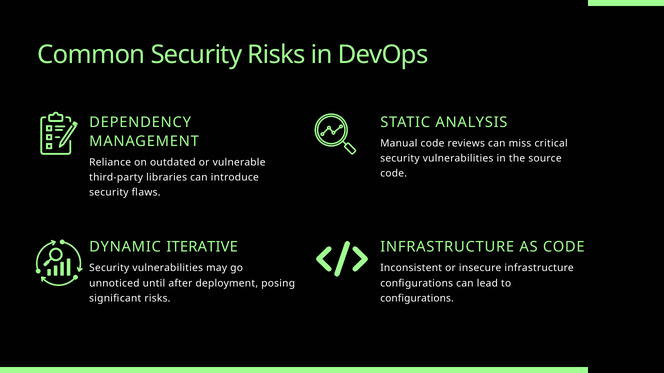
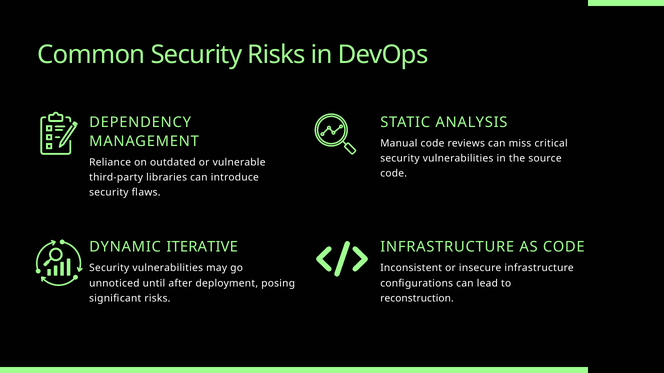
configurations: configurations -> reconstruction (417, 299)
